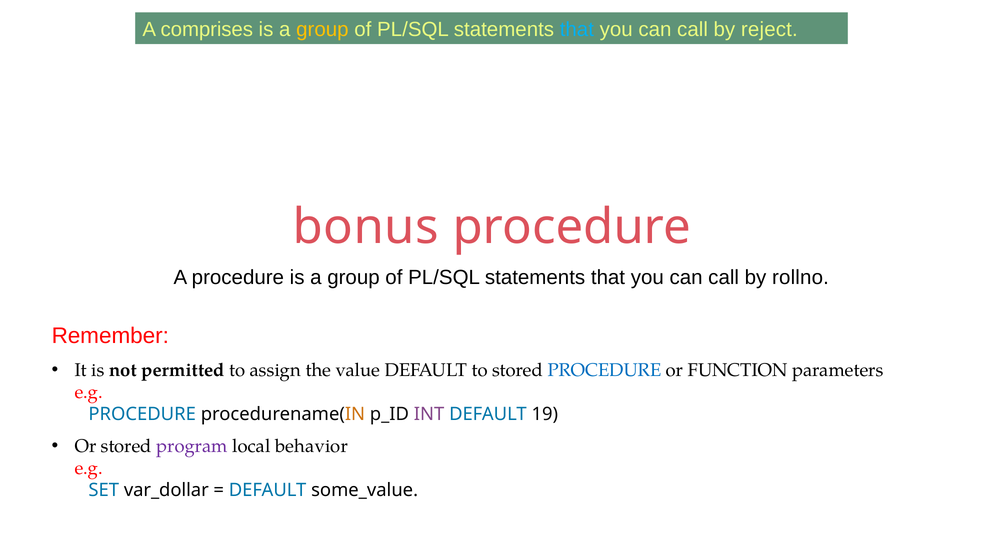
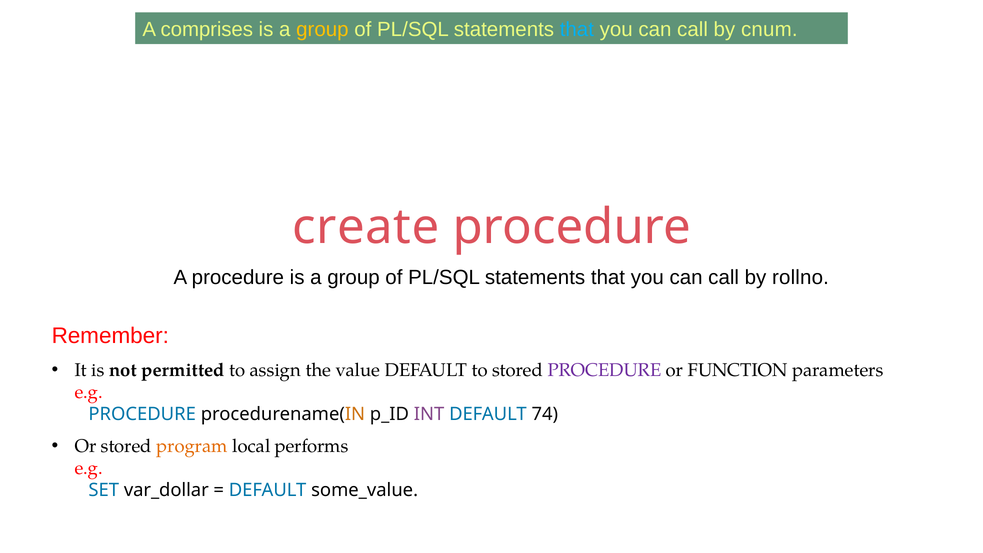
reject: reject -> cnum (769, 30)
bonus: bonus -> create (366, 227)
PROCEDURE colour: blue -> purple (605, 370)
19: 19 -> 74 (545, 414)
program colour: purple -> orange (192, 446)
behavior: behavior -> performs (312, 446)
